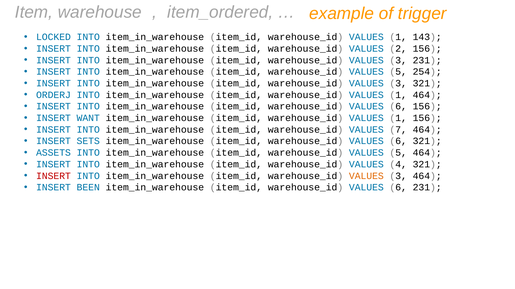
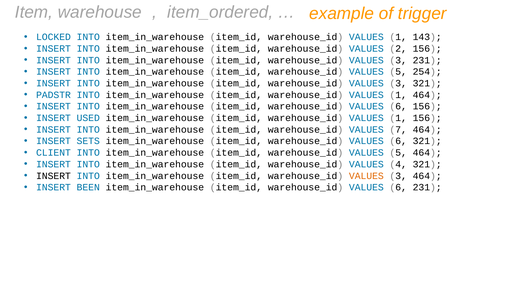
ORDERJ: ORDERJ -> PADSTR (53, 95)
WANT: WANT -> USED (88, 118)
ASSETS: ASSETS -> CLIENT (53, 153)
INSERT colour: red -> black (53, 176)
